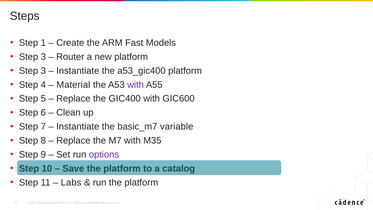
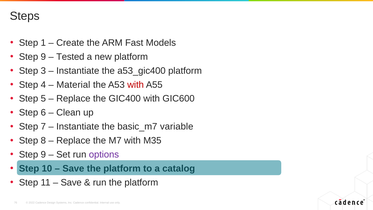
3: 3 -> 9 (43, 57)
Router: Router -> Tested (70, 57)
with colour: purple -> red (136, 85)
Labs: Labs -> Save (71, 182)
